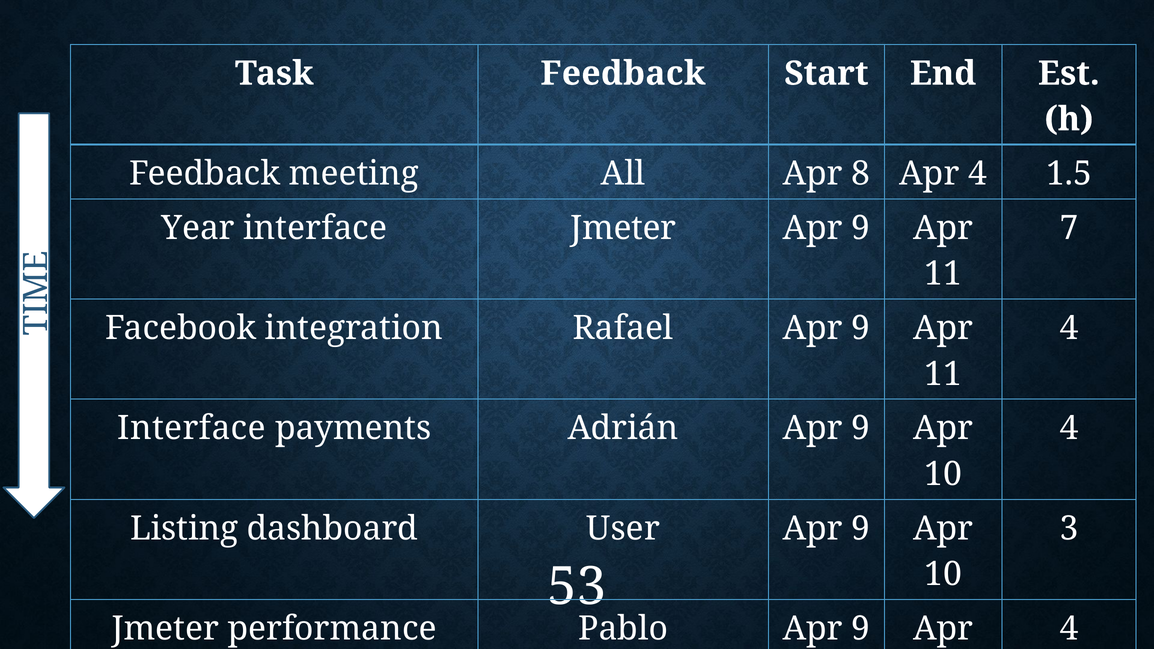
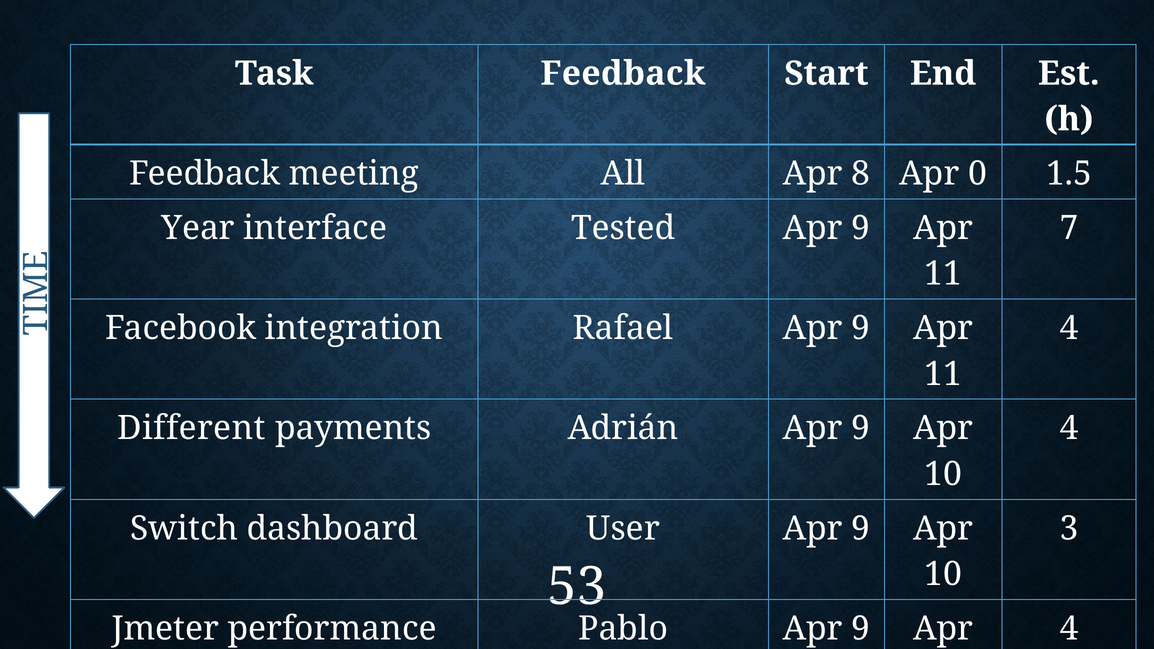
Apr 4: 4 -> 0 (978, 174)
interface Jmeter: Jmeter -> Tested (623, 228)
Interface: Interface -> Different (192, 428)
Listing: Listing -> Switch (184, 529)
